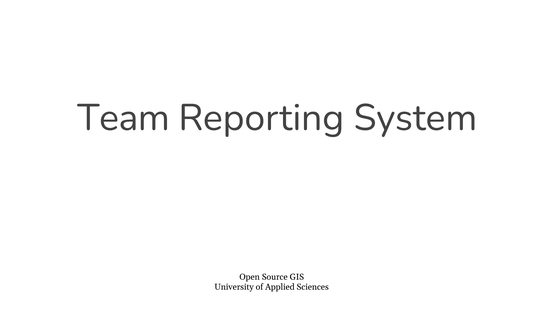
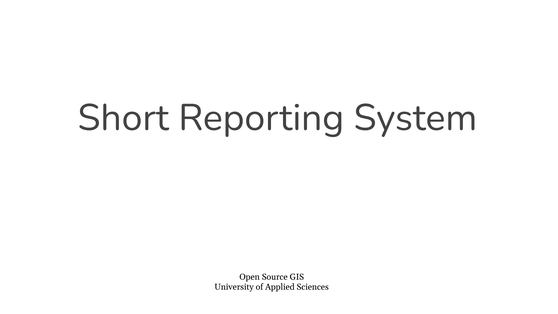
Team: Team -> Short (123, 118)
